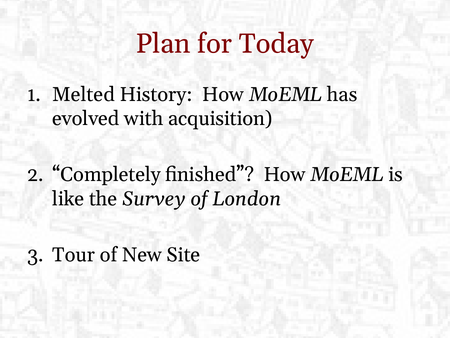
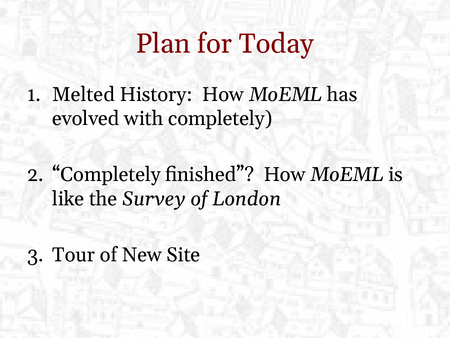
with acquisition: acquisition -> completely (220, 118)
